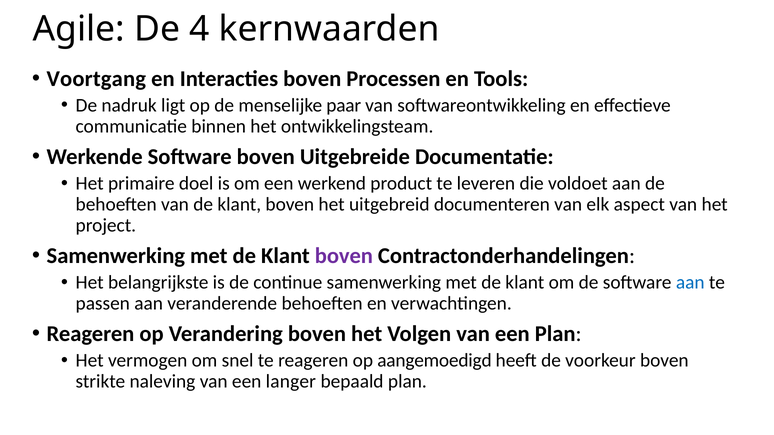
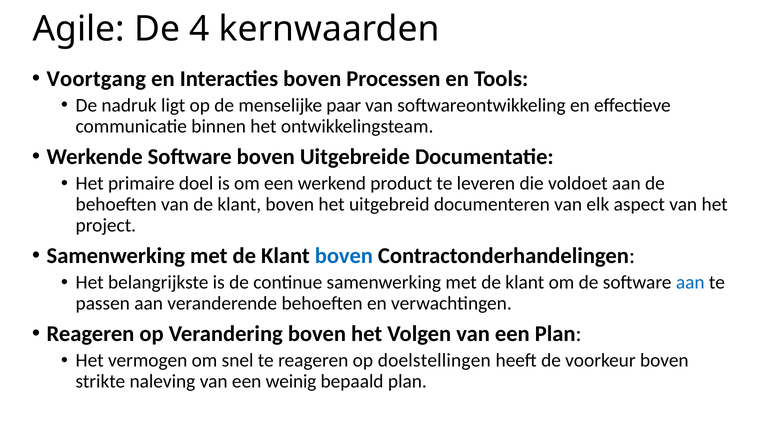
boven colour: purple -> blue (344, 256)
aangemoedigd: aangemoedigd -> doelstellingen (434, 361)
langer: langer -> weinig (291, 382)
